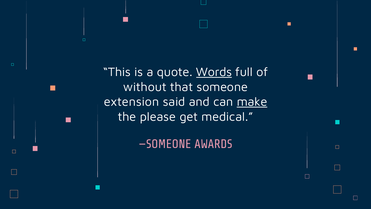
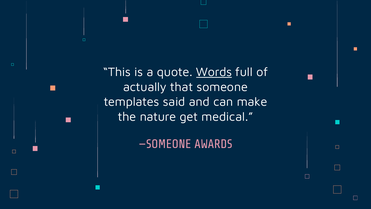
without: without -> actually (145, 87)
extension: extension -> templates (131, 102)
make underline: present -> none (252, 102)
please: please -> nature (158, 117)
